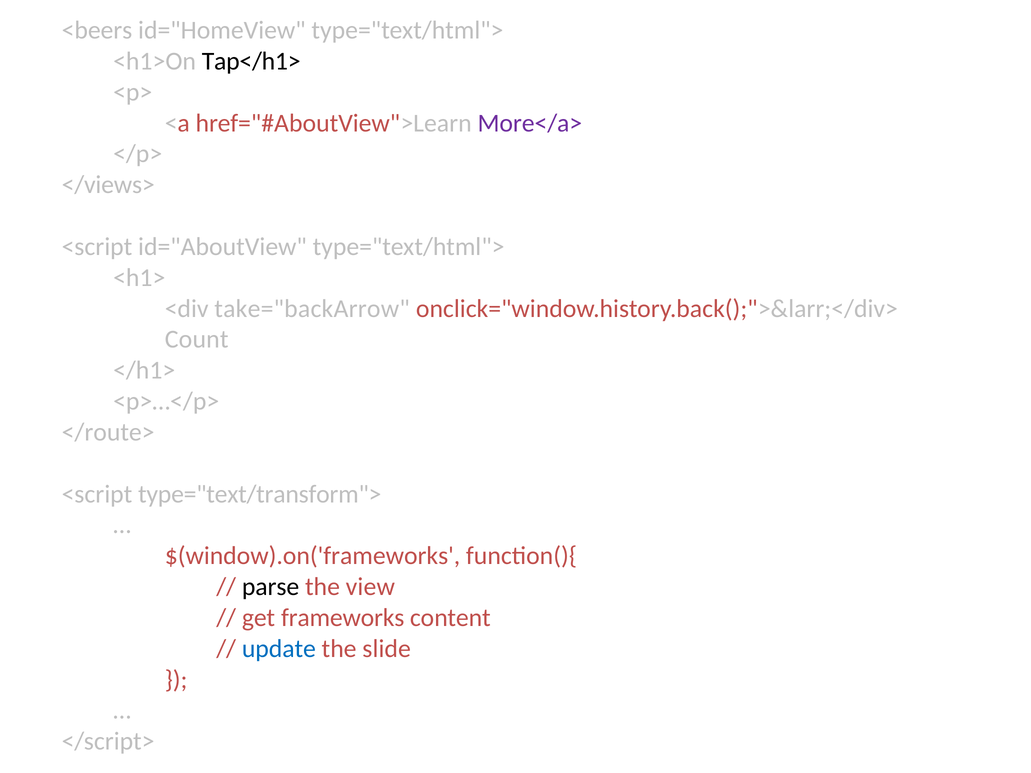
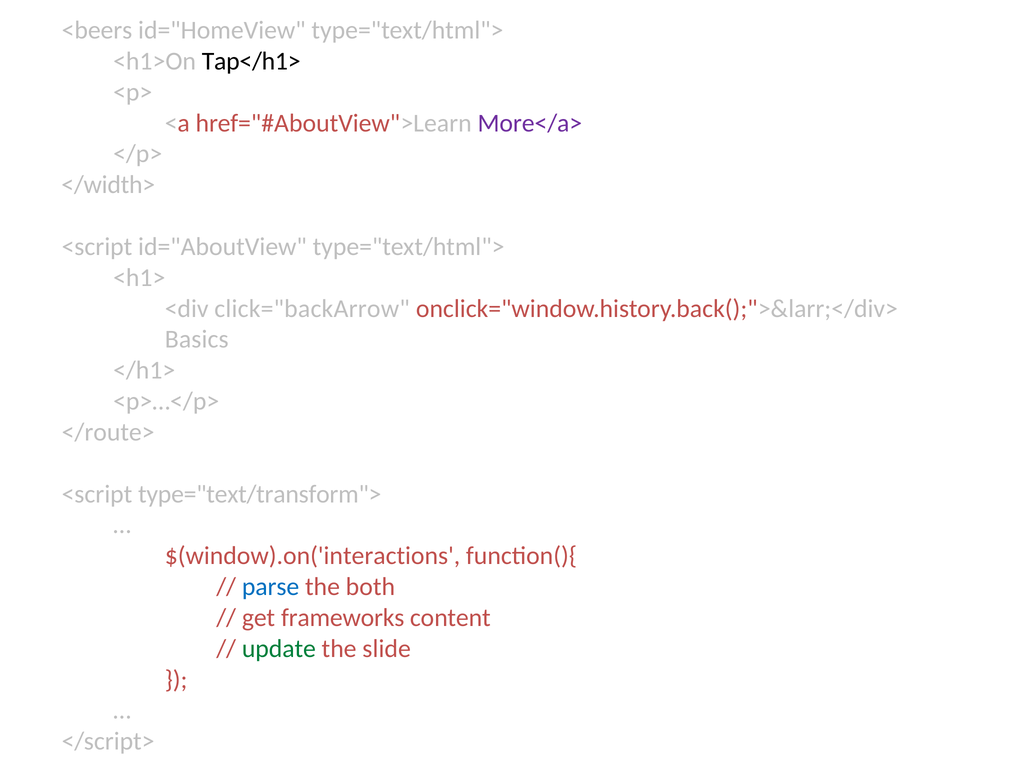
</views>: </views> -> </width> (108, 185)
take="backArrow: take="backArrow -> click="backArrow (312, 309)
Count: Count -> Basics (197, 340)
$(window).on('frameworks: $(window).on('frameworks -> $(window).on('interactions (312, 556)
parse colour: black -> blue (271, 587)
view: view -> both (370, 587)
update colour: blue -> green (279, 649)
